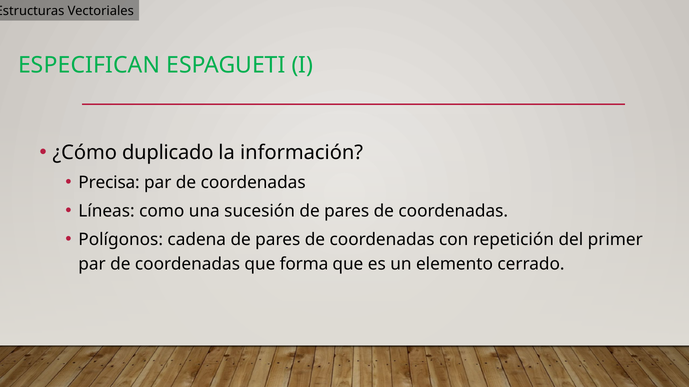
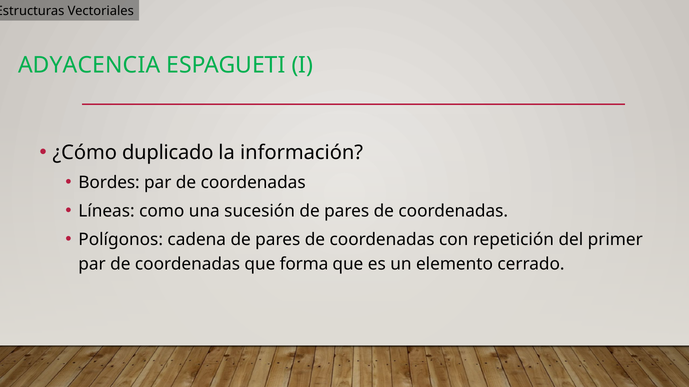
ESPECIFICAN: ESPECIFICAN -> ADYACENCIA (89, 65)
Precisa: Precisa -> Bordes (109, 183)
